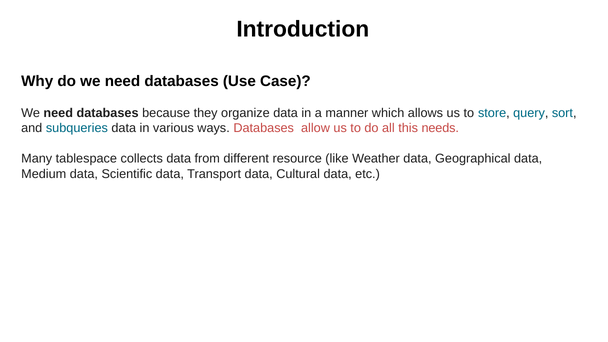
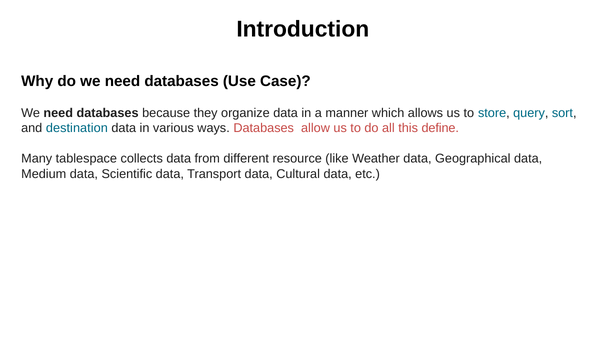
subqueries: subqueries -> destination (77, 128)
needs: needs -> define (440, 128)
